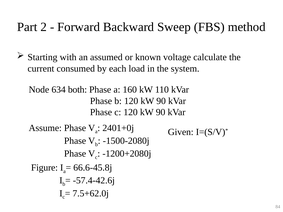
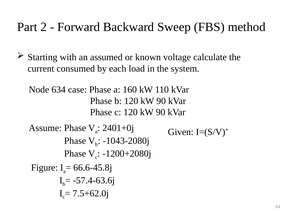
both: both -> case (77, 90)
-1500-2080j: -1500-2080j -> -1043-2080j (126, 141)
-57.4-42.6j: -57.4-42.6j -> -57.4-63.6j (94, 181)
